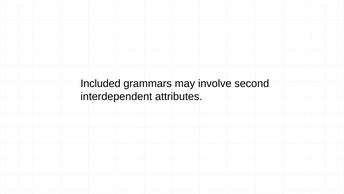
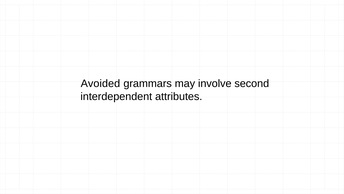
Included: Included -> Avoided (100, 83)
